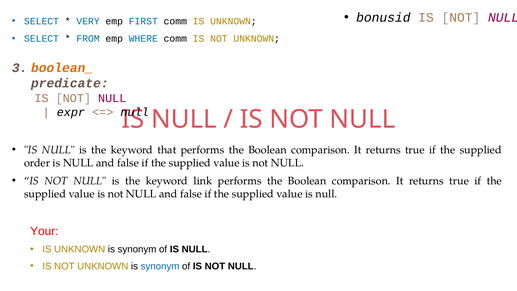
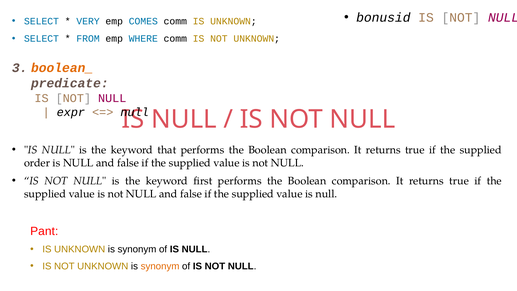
FIRST: FIRST -> COMES (143, 21)
link: link -> first (203, 181)
Your: Your -> Pant (44, 231)
synonym colour: blue -> orange (160, 266)
